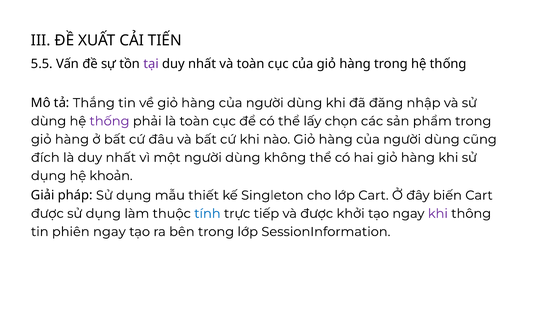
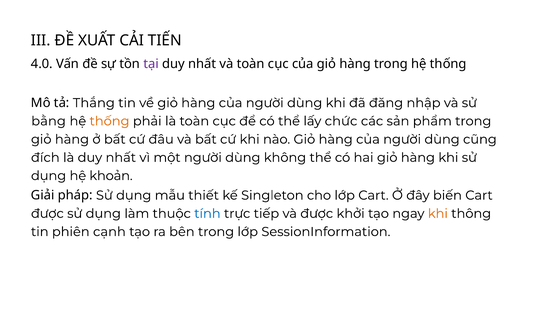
5.5: 5.5 -> 4.0 (42, 64)
dùng: dùng -> bằng (49, 121)
thống colour: purple -> orange (110, 121)
chọn: chọn -> chức (341, 121)
khi colour: purple -> orange (438, 214)
phiên ngay: ngay -> cạnh (109, 232)
